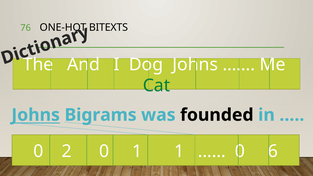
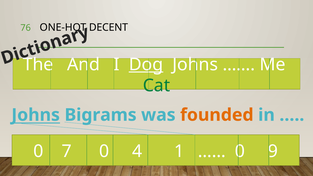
BITEXTS: BITEXTS -> DECENT (108, 27)
Dog underline: none -> present (146, 65)
founded colour: black -> orange (217, 115)
2: 2 -> 7 (67, 151)
0 1: 1 -> 4 (137, 151)
6: 6 -> 9 (273, 151)
